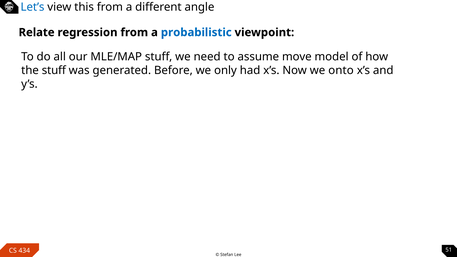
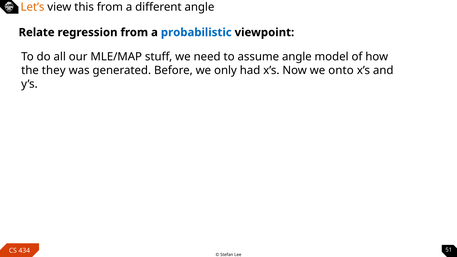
Let’s colour: blue -> orange (33, 7)
assume move: move -> angle (297, 57)
the stuff: stuff -> they (54, 71)
